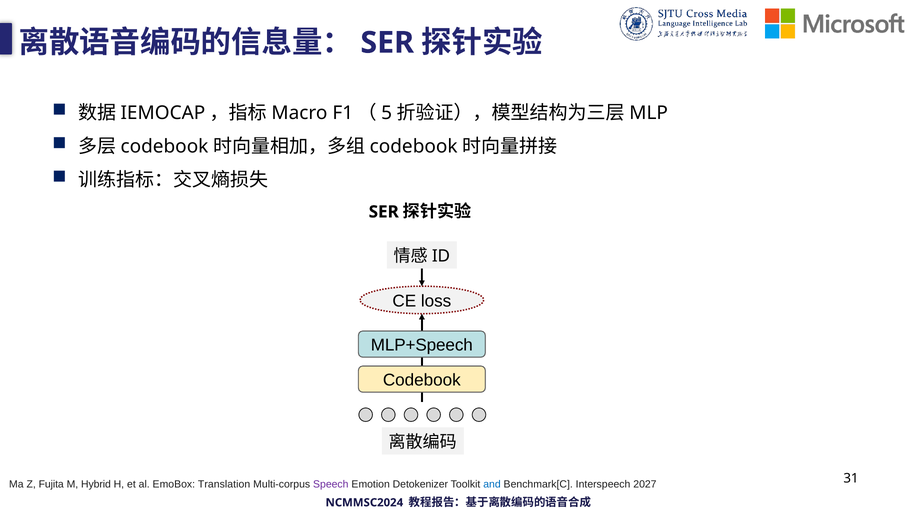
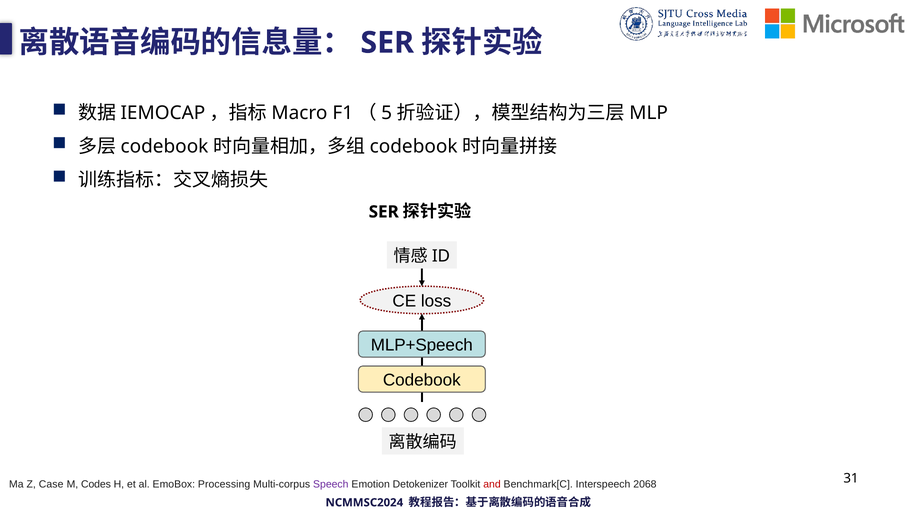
Fujita: Fujita -> Case (51, 485)
Hybrid: Hybrid -> Codes (96, 485)
Translation: Translation -> Processing (224, 485)
and colour: blue -> red (492, 485)
2027: 2027 -> 2068 (645, 485)
